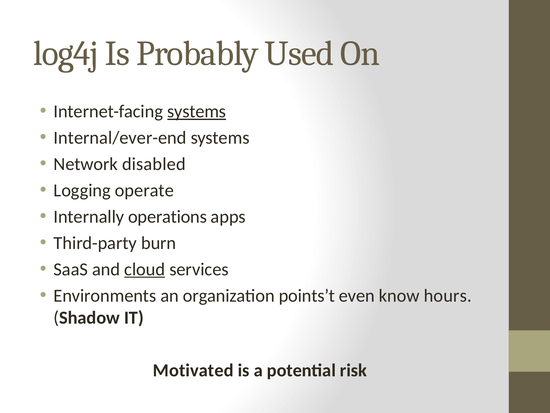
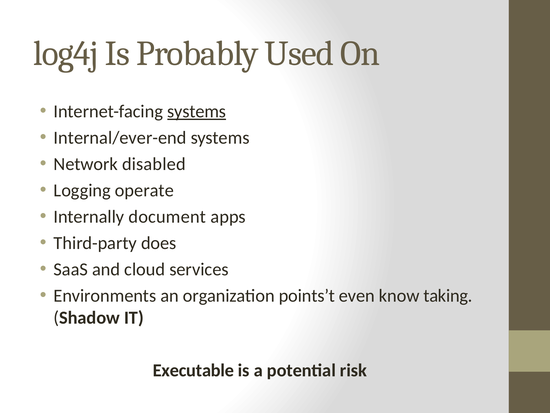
operations: operations -> document (167, 216)
burn: burn -> does (159, 243)
cloud underline: present -> none (145, 269)
hours: hours -> taking (448, 295)
Motivated: Motivated -> Executable (193, 370)
